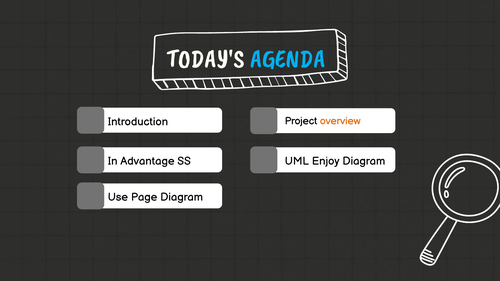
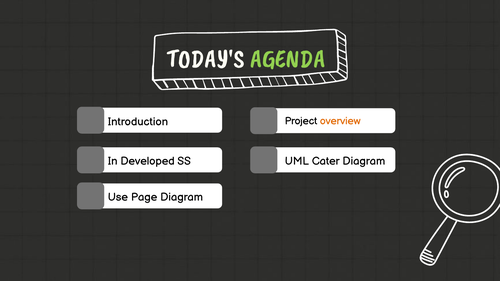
AGENDA colour: light blue -> light green (288, 59)
Advantage: Advantage -> Developed (148, 161)
Enjoy: Enjoy -> Cater (326, 161)
